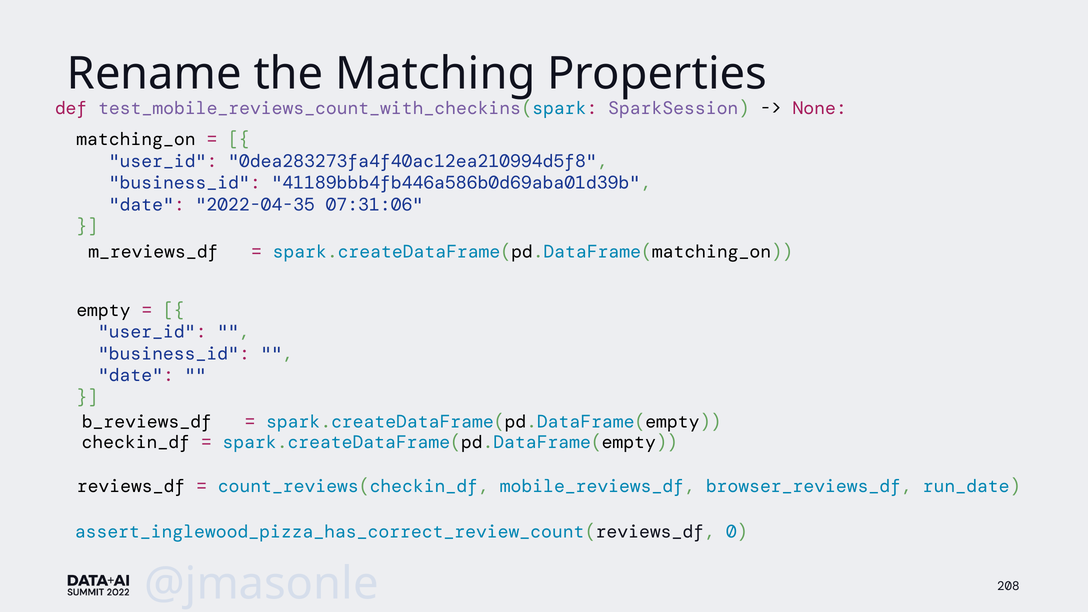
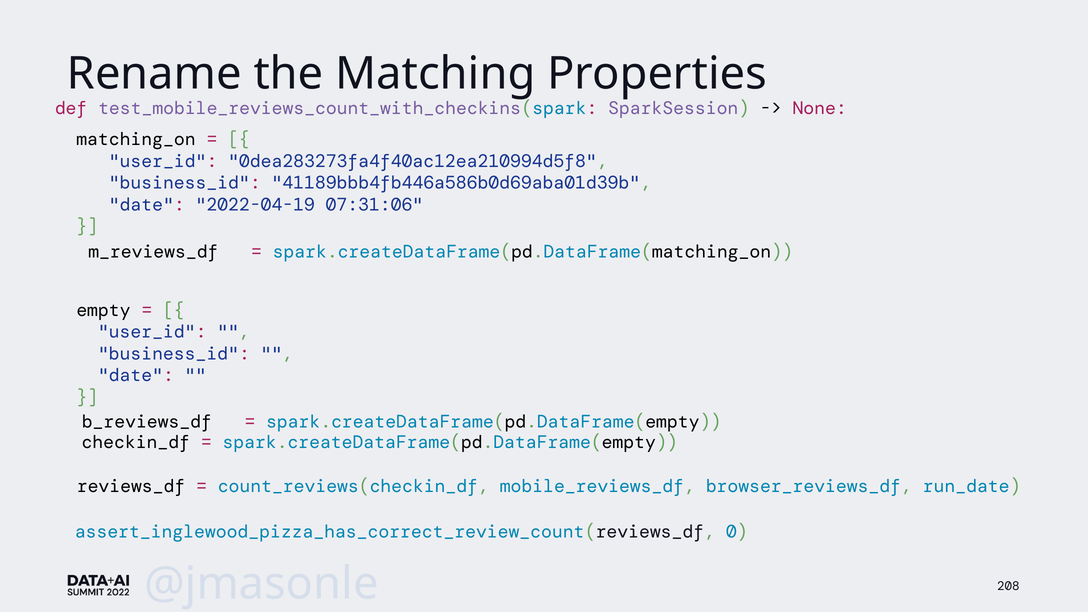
2022-04-35: 2022-04-35 -> 2022-04-19 (255, 205)
